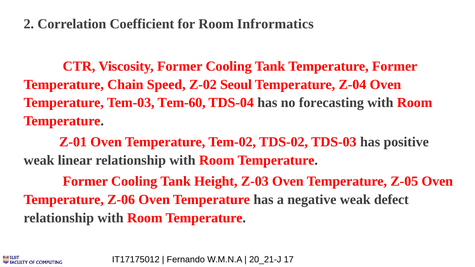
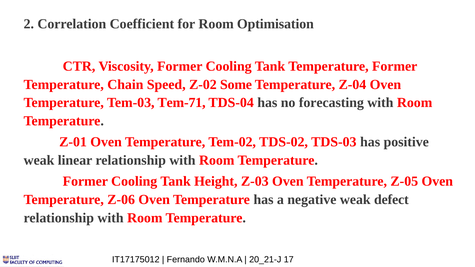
Infrormatics: Infrormatics -> Optimisation (275, 24)
Seoul: Seoul -> Some (236, 84)
Tem-60: Tem-60 -> Tem-71 (182, 103)
